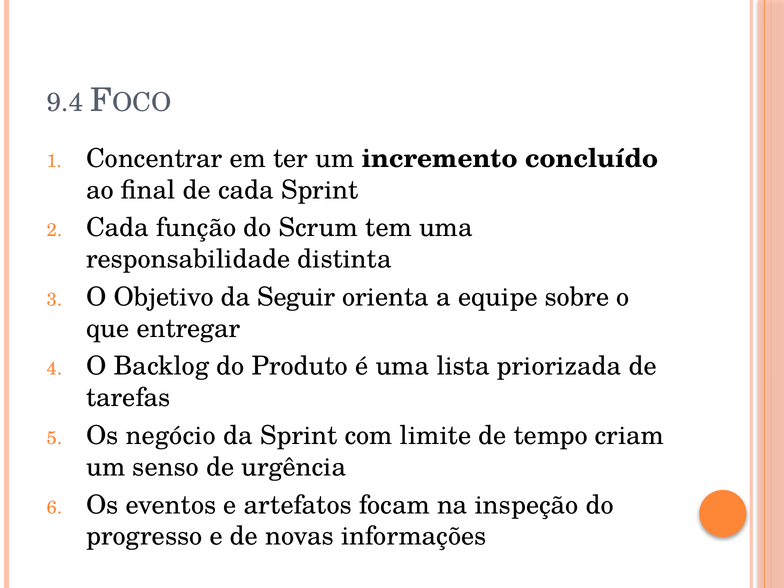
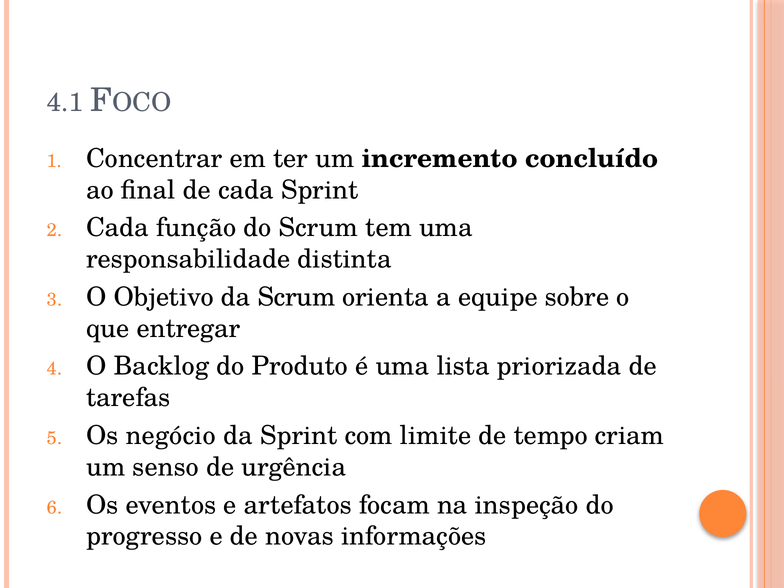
9.4: 9.4 -> 4.1 (65, 102)
da Seguir: Seguir -> Scrum (296, 297)
